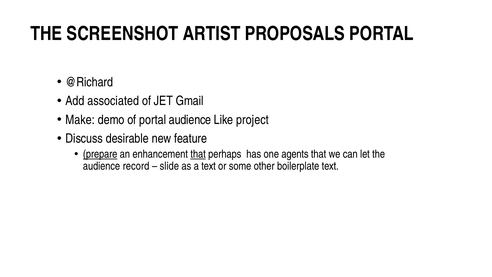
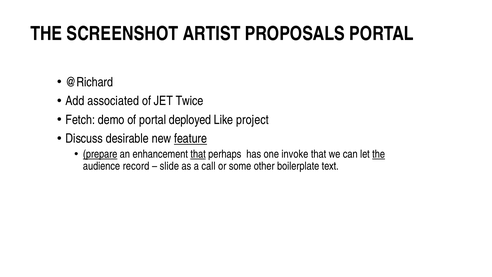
Gmail: Gmail -> Twice (190, 101)
Make: Make -> Fetch (80, 120)
portal audience: audience -> deployed (190, 120)
feature underline: none -> present (191, 139)
agents: agents -> invoke (295, 154)
the underline: none -> present (379, 154)
a text: text -> call (208, 166)
